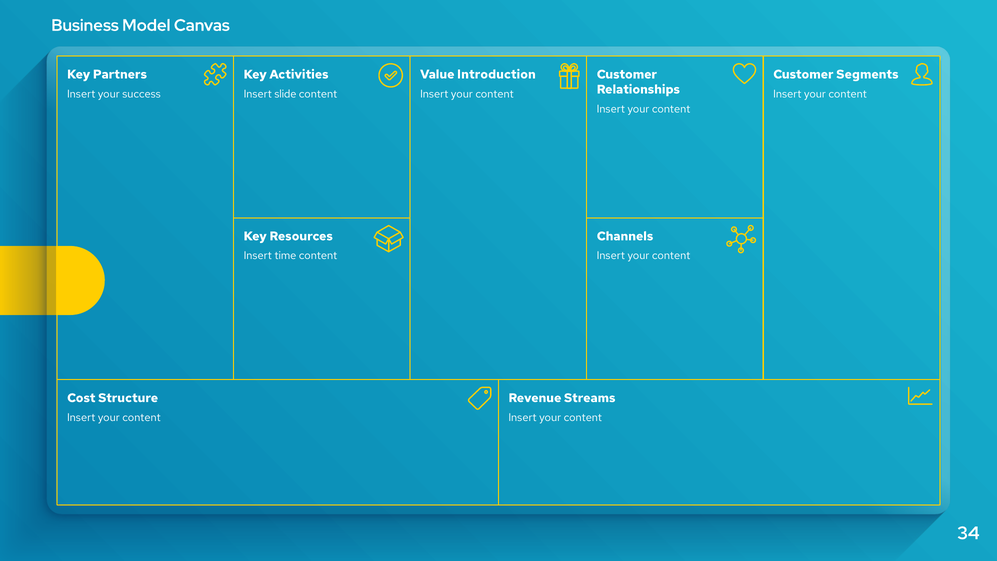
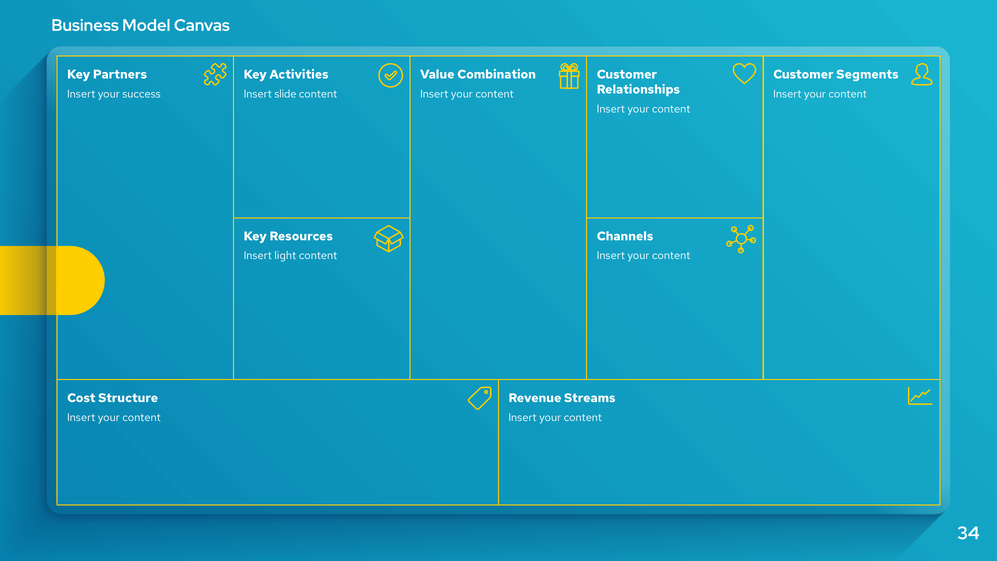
Introduction: Introduction -> Combination (497, 74)
time: time -> light (285, 256)
